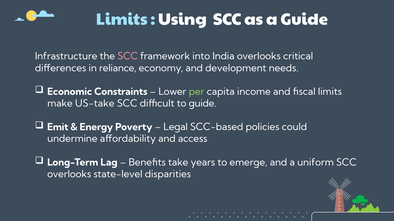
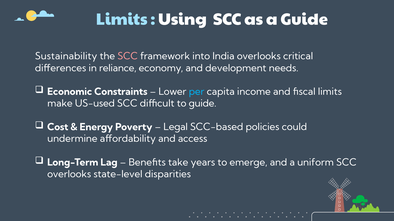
Infrastructure: Infrastructure -> Sustainability (66, 56)
per colour: light green -> light blue (197, 92)
US-take: US-take -> US-used (95, 104)
Emit: Emit -> Cost (58, 127)
